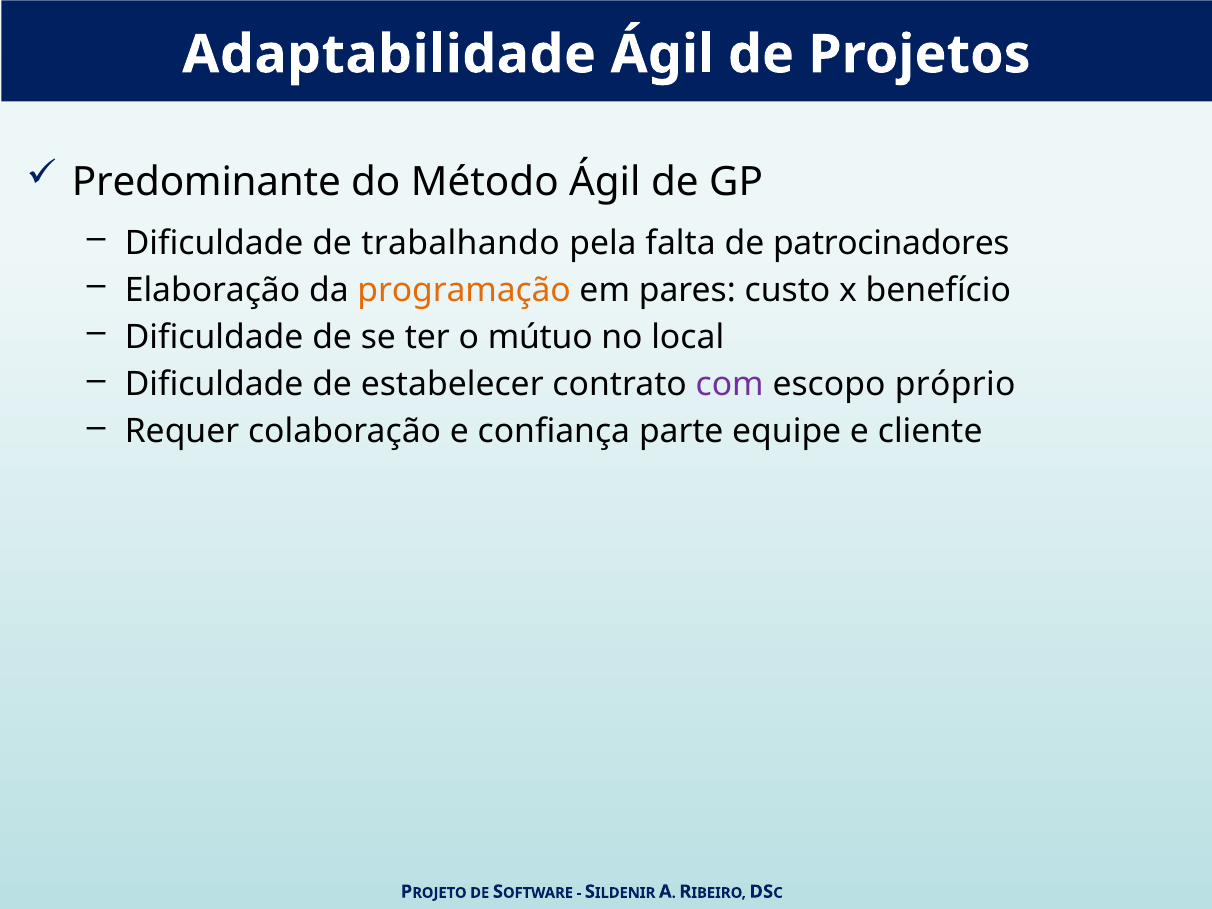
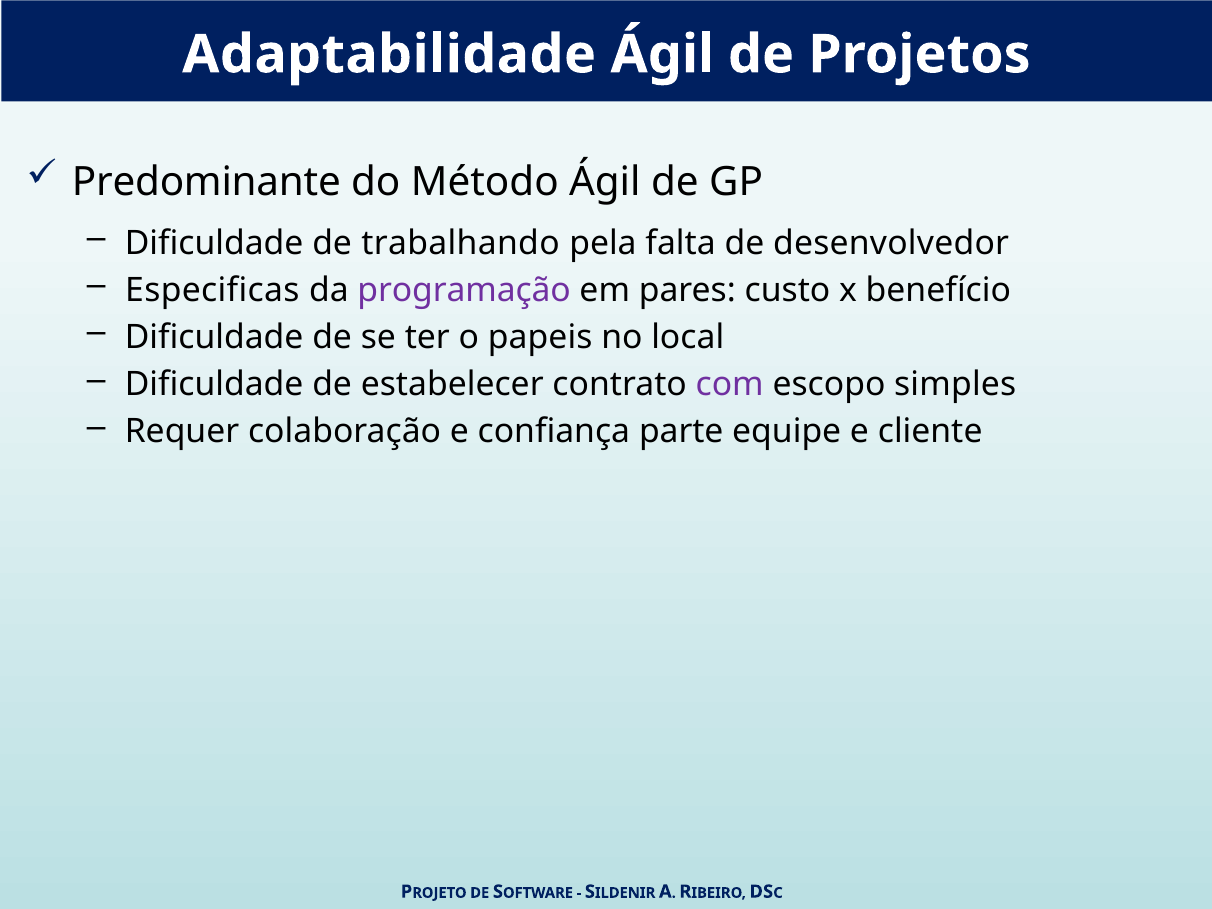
patrocinadores: patrocinadores -> desenvolvedor (891, 243)
Elaboração: Elaboração -> Especificas (212, 290)
programação colour: orange -> purple (464, 290)
mútuo: mútuo -> papeis (540, 337)
próprio: próprio -> simples (955, 384)
